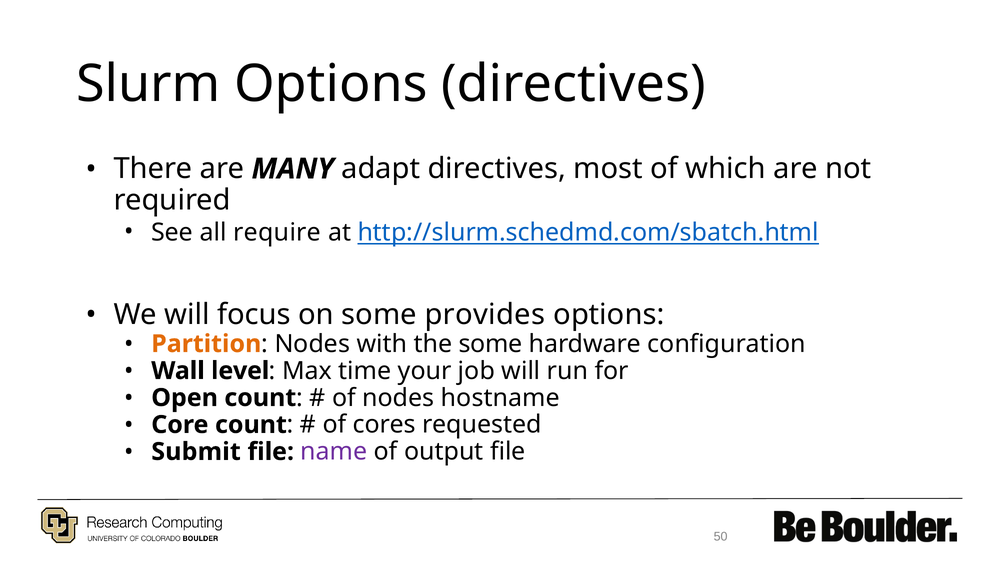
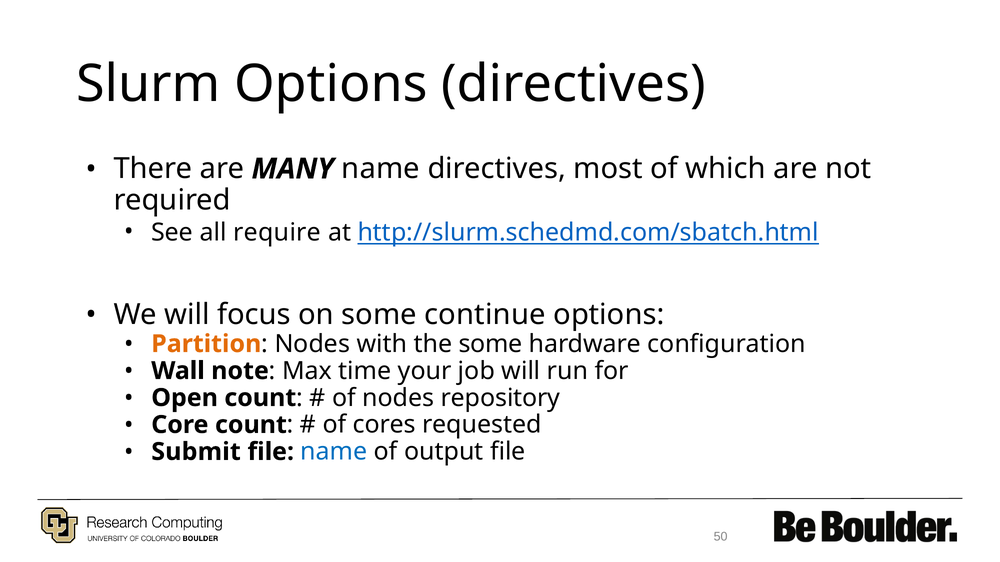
MANY adapt: adapt -> name (381, 169)
provides: provides -> continue (485, 315)
level: level -> note (240, 371)
hostname: hostname -> repository (500, 398)
name colour: purple -> blue (334, 452)
